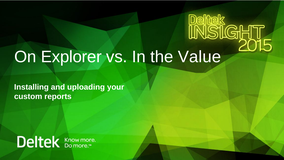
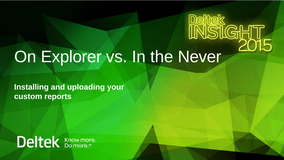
Value: Value -> Never (200, 57)
